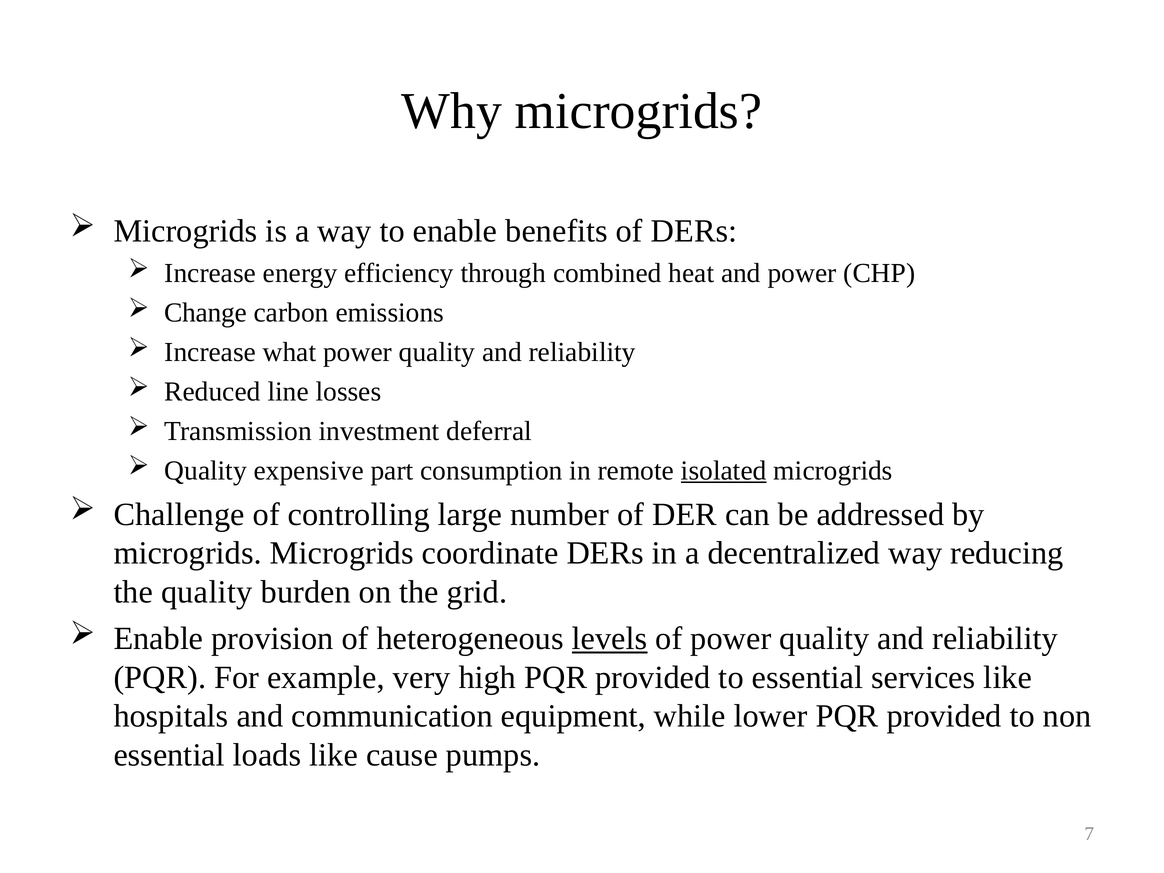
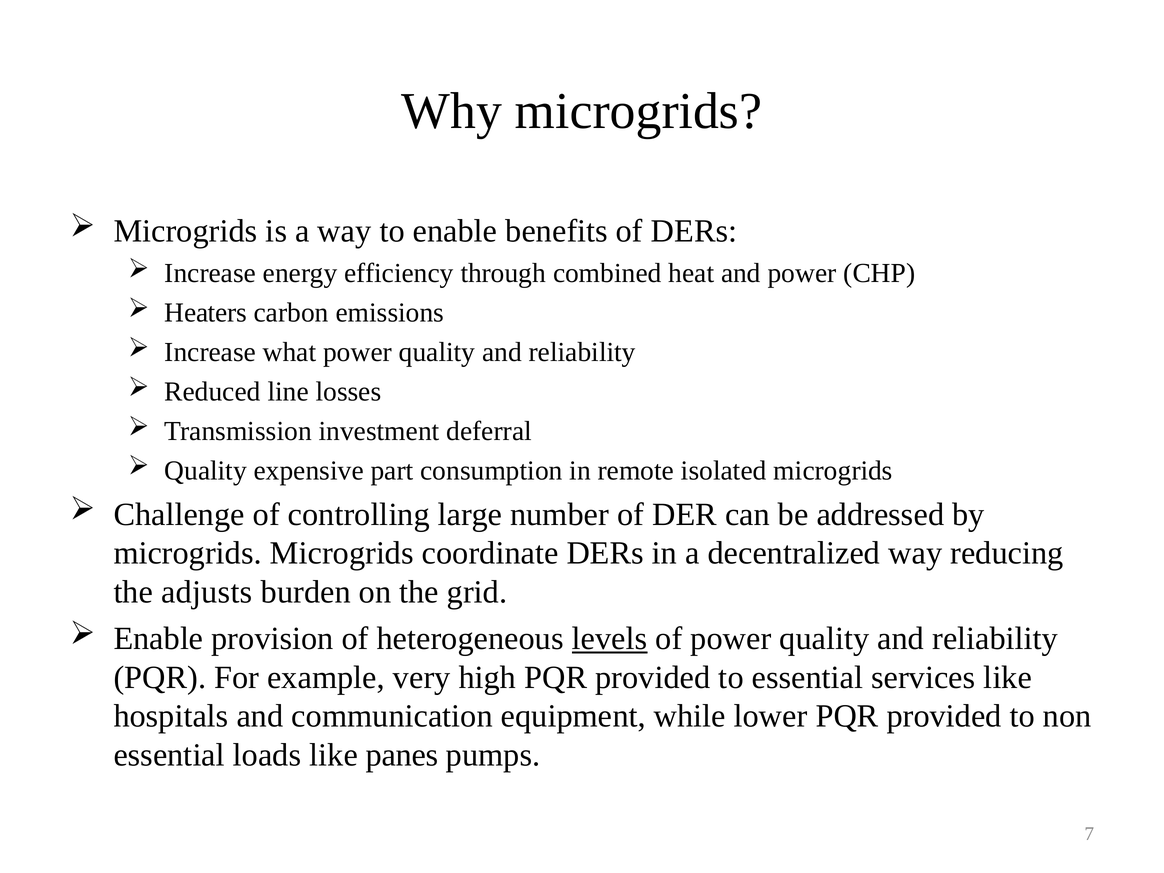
Change: Change -> Heaters (206, 313)
isolated underline: present -> none (724, 471)
the quality: quality -> adjusts (207, 592)
cause: cause -> panes (402, 755)
